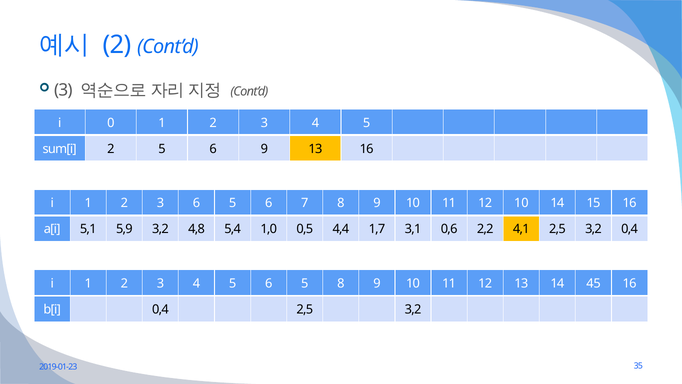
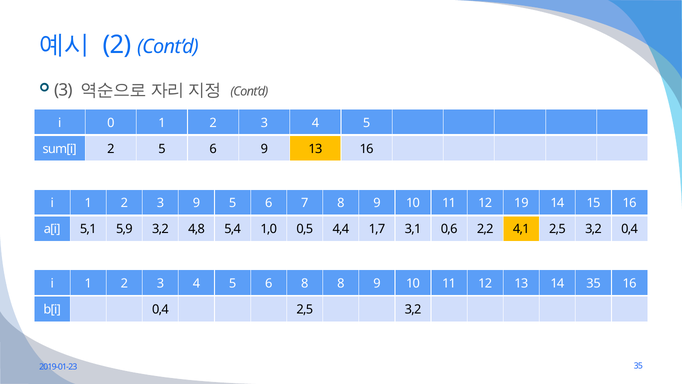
3 6: 6 -> 9 (197, 203)
12 10: 10 -> 19 (521, 203)
5 6 5: 5 -> 8 (305, 283)
14 45: 45 -> 35 (594, 283)
